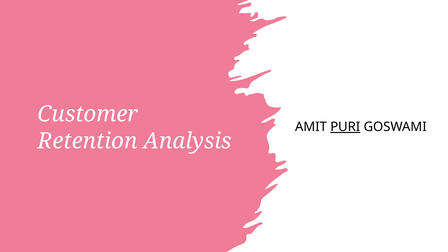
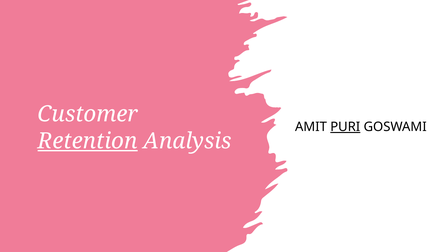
Retention underline: none -> present (88, 141)
